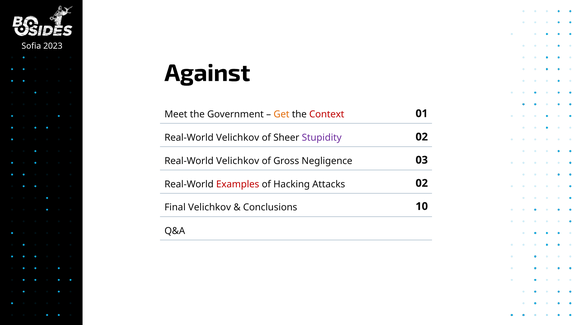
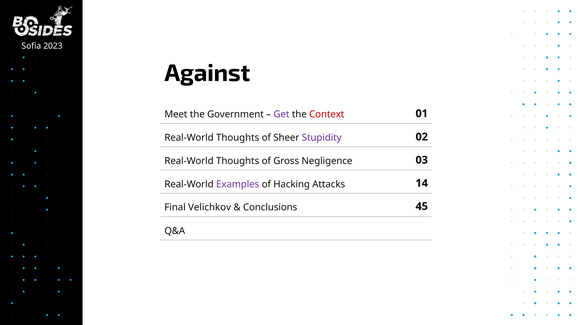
Get colour: orange -> purple (281, 114)
Velichkov: Velichkov -> Thoughts (238, 138)
Velichkov: Velichkov -> Thoughts (238, 161)
Examples colour: red -> purple (238, 184)
Attacks 02: 02 -> 14 (422, 183)
10: 10 -> 45 (422, 206)
